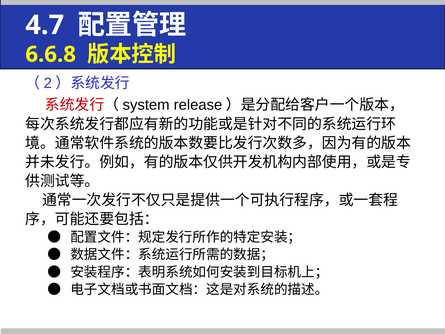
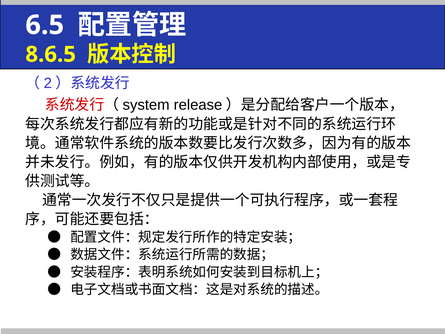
4.7: 4.7 -> 6.5 (45, 25)
6.6.8: 6.6.8 -> 8.6.5 (51, 54)
